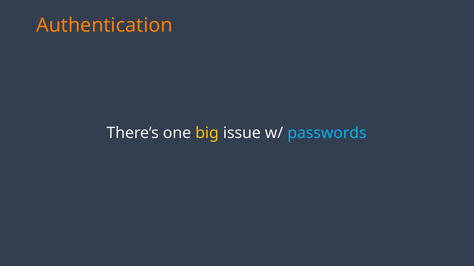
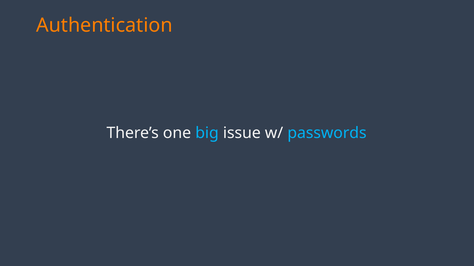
big colour: yellow -> light blue (207, 133)
